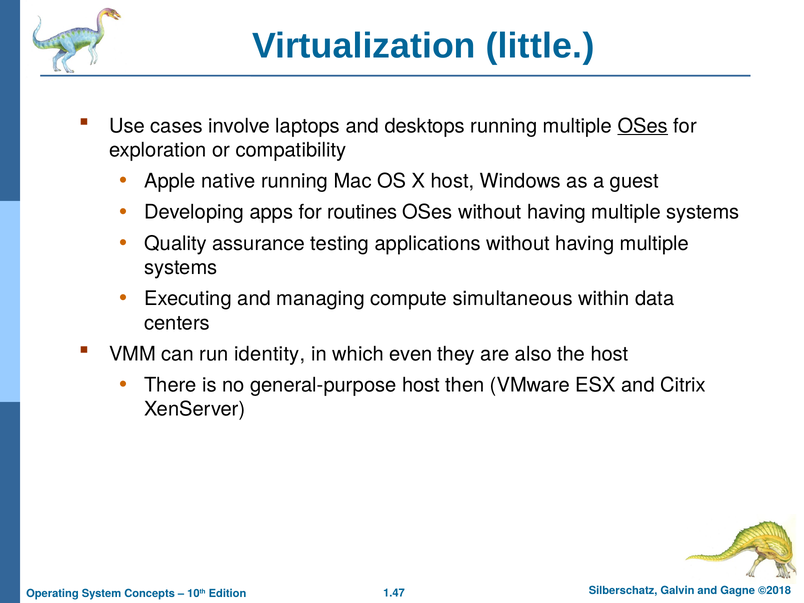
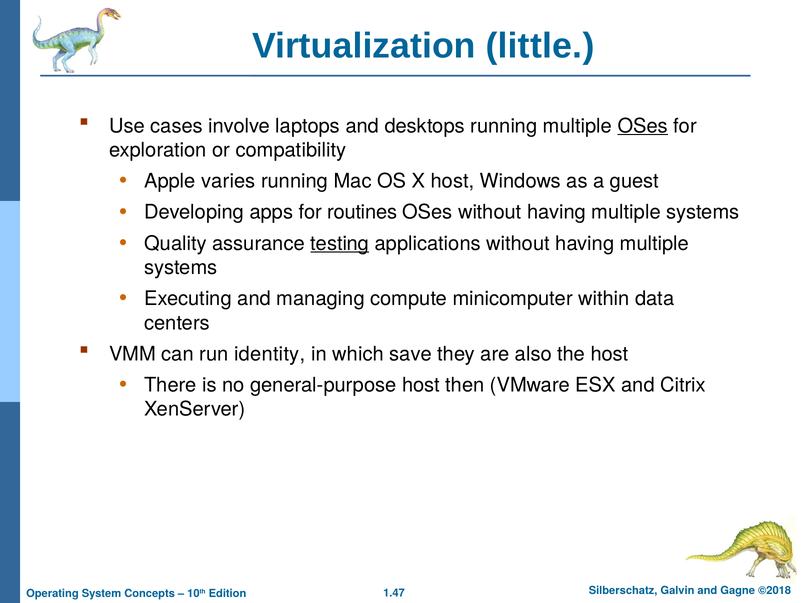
native: native -> varies (228, 181)
testing underline: none -> present (340, 243)
simultaneous: simultaneous -> minicomputer (513, 299)
even: even -> save (411, 354)
